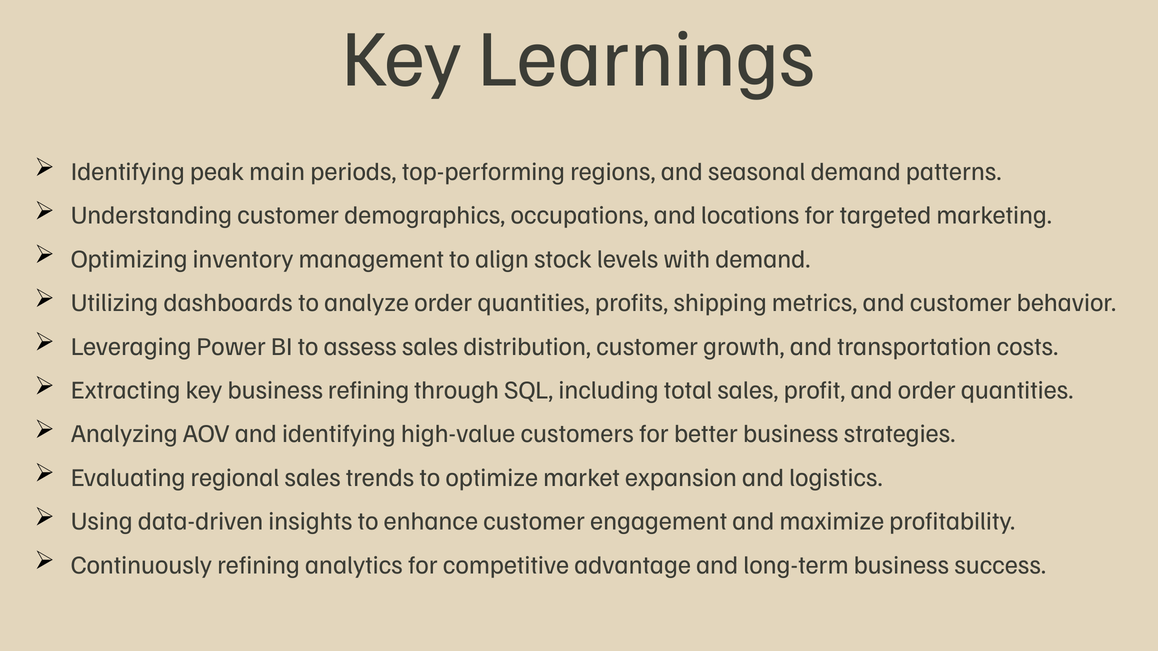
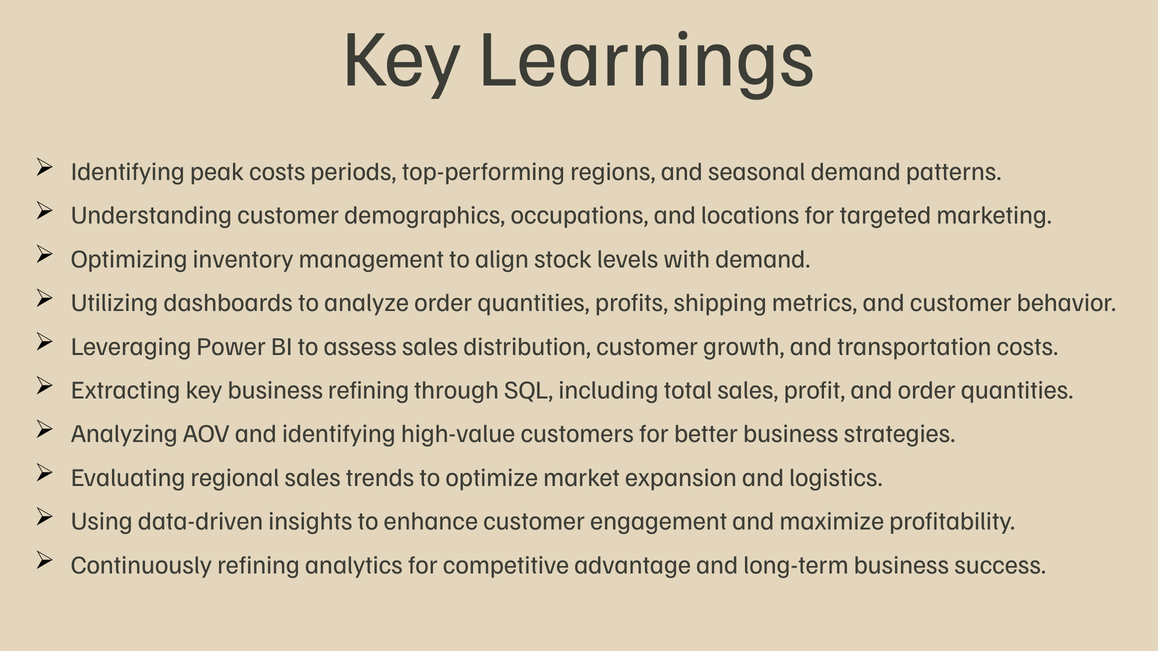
peak main: main -> costs (277, 172)
